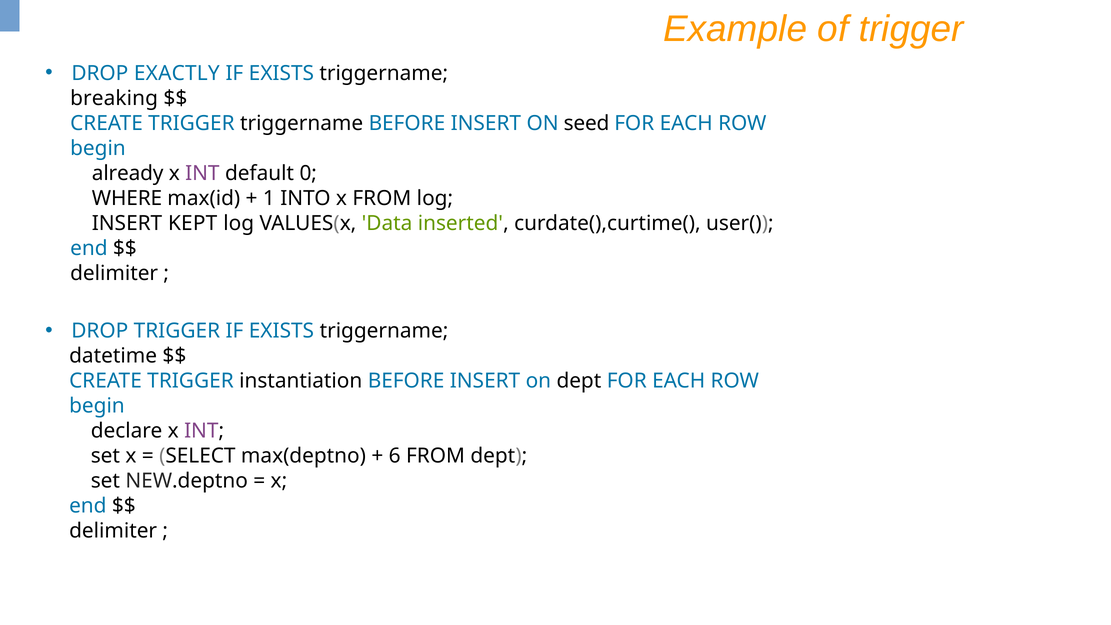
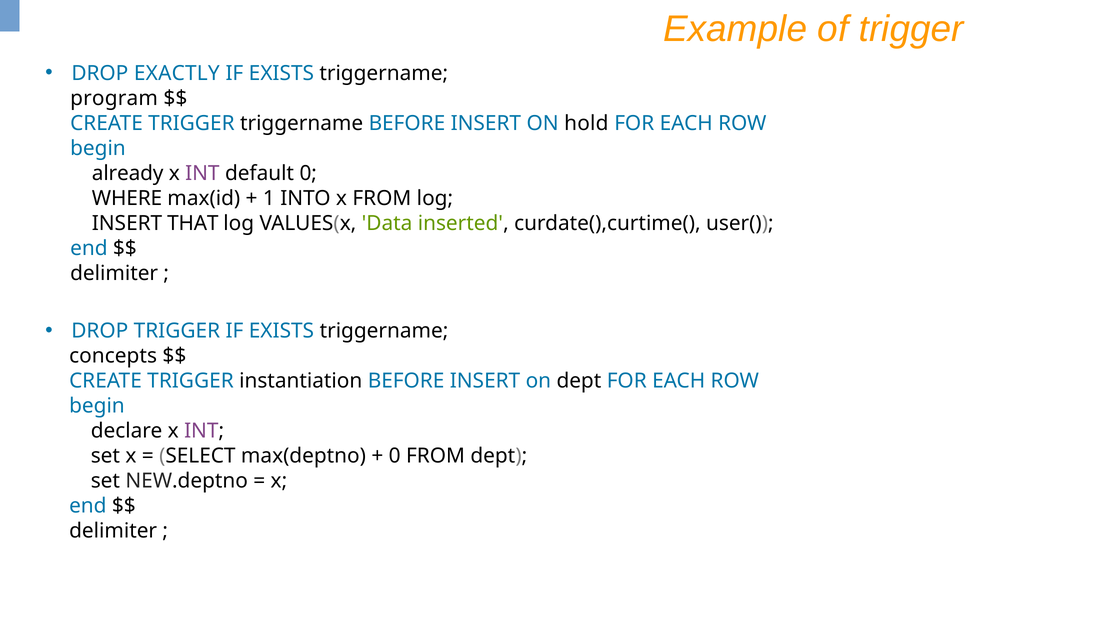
breaking: breaking -> program (114, 98)
seed: seed -> hold (586, 123)
KEPT: KEPT -> THAT (193, 223)
datetime: datetime -> concepts (113, 356)
6: 6 -> 0 (395, 456)
